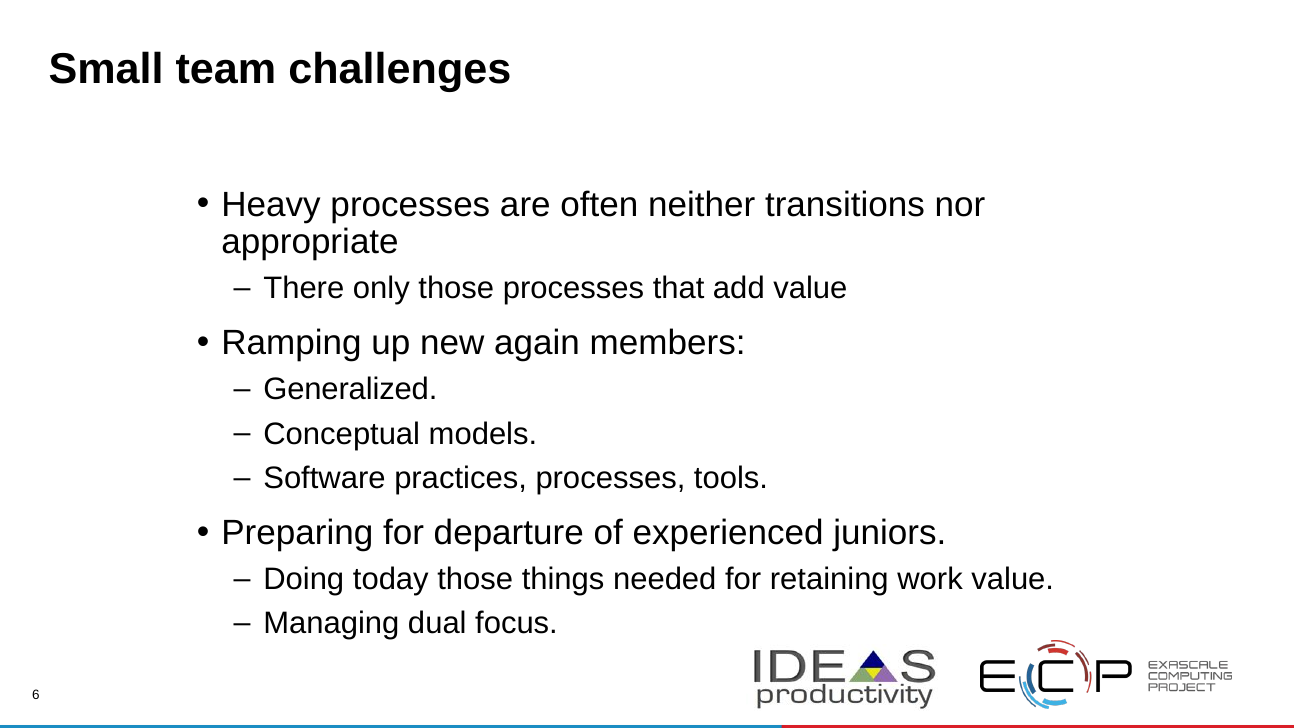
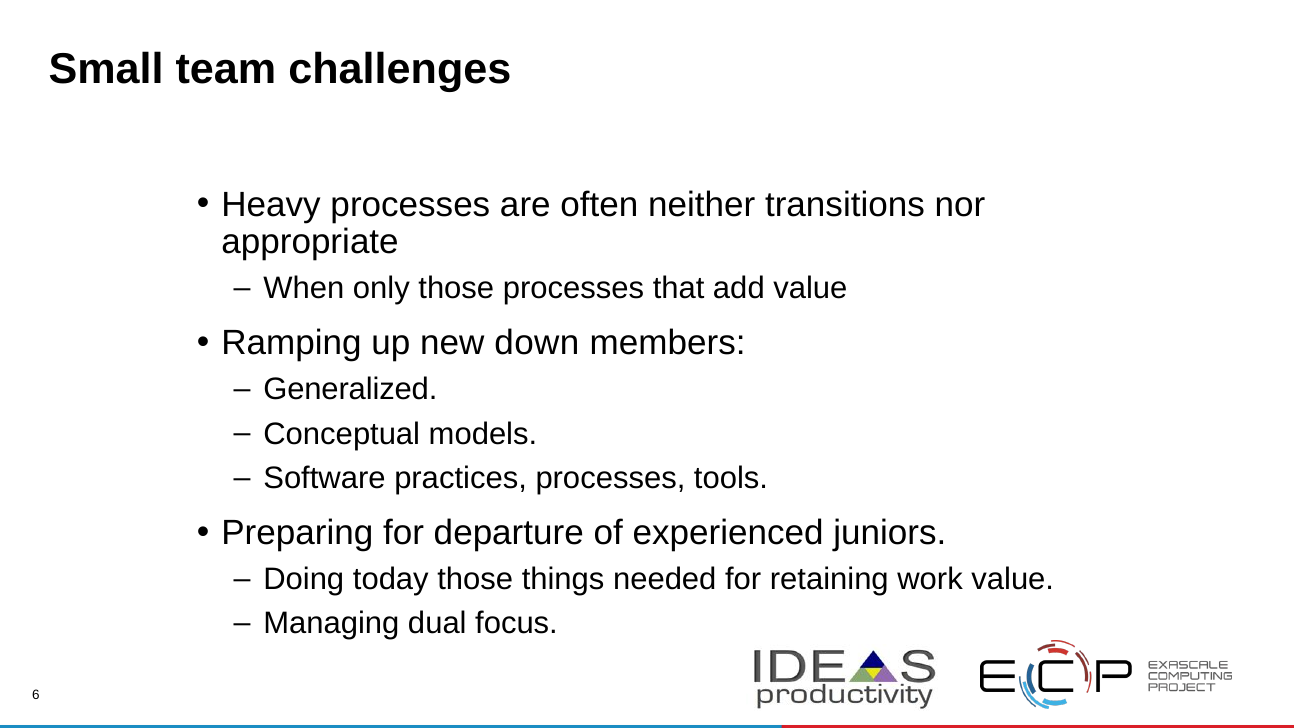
There: There -> When (304, 289)
again: again -> down (537, 343)
